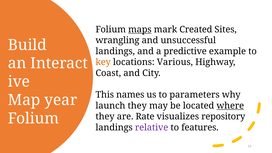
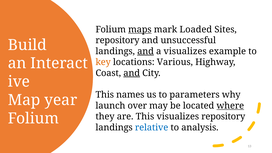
Created: Created -> Loaded (196, 29)
wrangling: wrangling -> repository (118, 40)
and underline: none -> present (146, 51)
a predictive: predictive -> visualizes (185, 51)
and underline: none -> present (132, 73)
launch they: they -> over (137, 106)
are Rate: Rate -> This (145, 117)
relative colour: purple -> blue (152, 127)
features: features -> analysis (200, 127)
